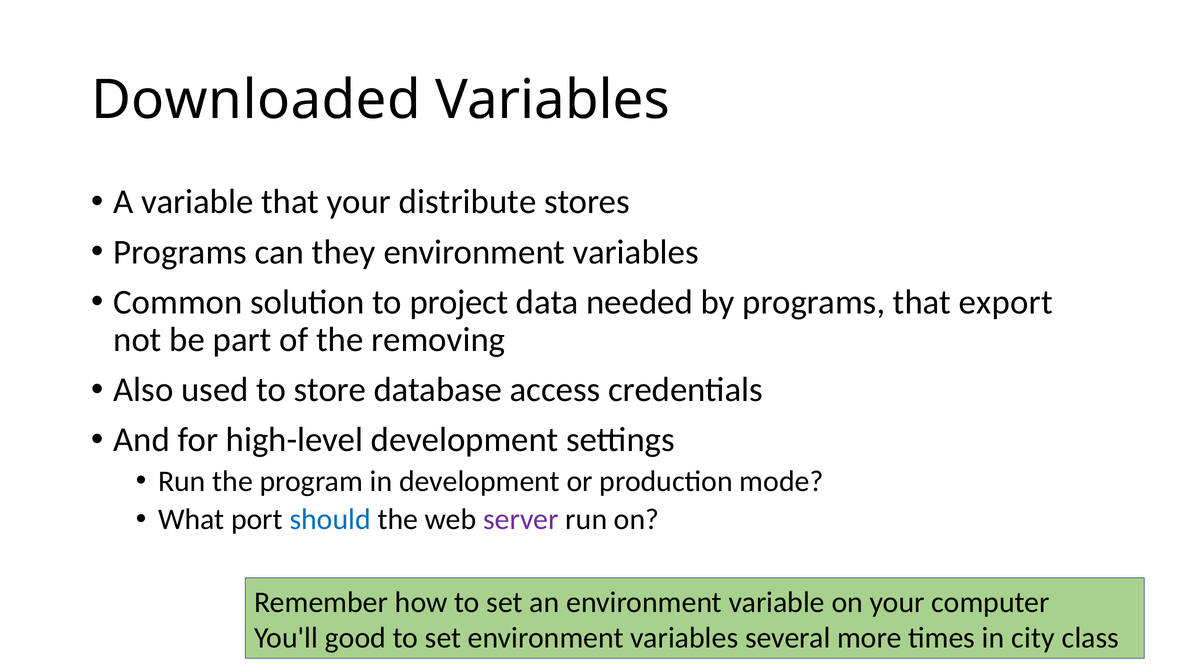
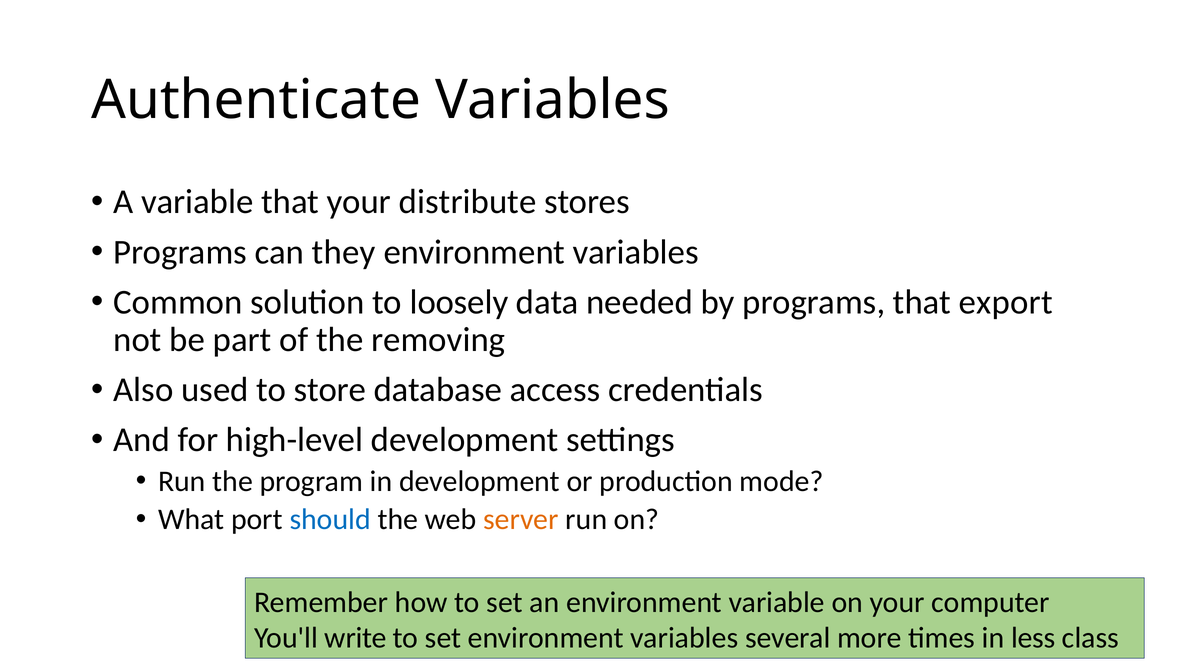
Downloaded: Downloaded -> Authenticate (256, 100)
project: project -> loosely (459, 302)
server colour: purple -> orange (521, 519)
good: good -> write (356, 638)
city: city -> less (1033, 638)
